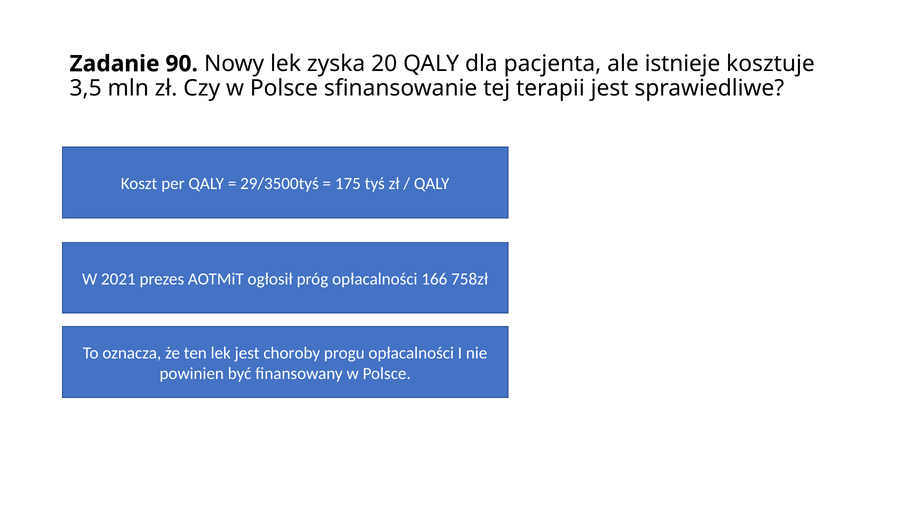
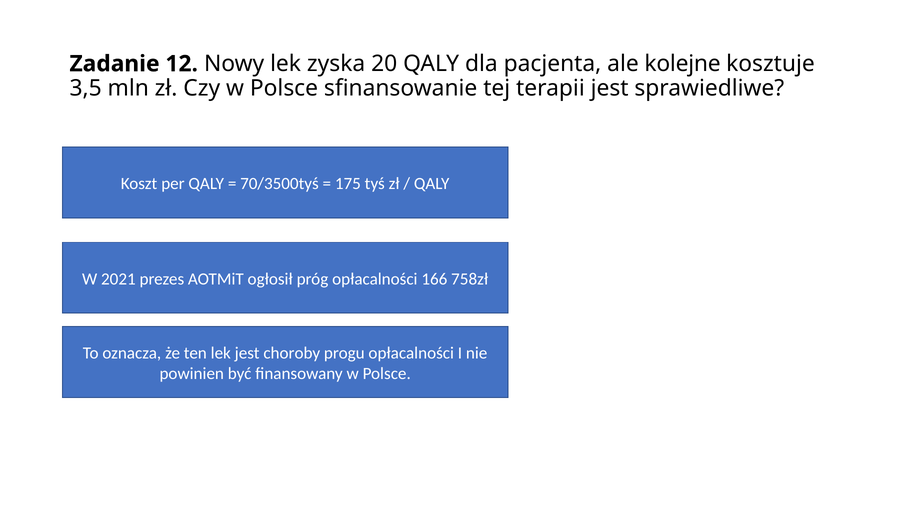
90: 90 -> 12 (182, 64)
istnieje: istnieje -> kolejne (683, 64)
29/3500tyś: 29/3500tyś -> 70/3500tyś (279, 184)
